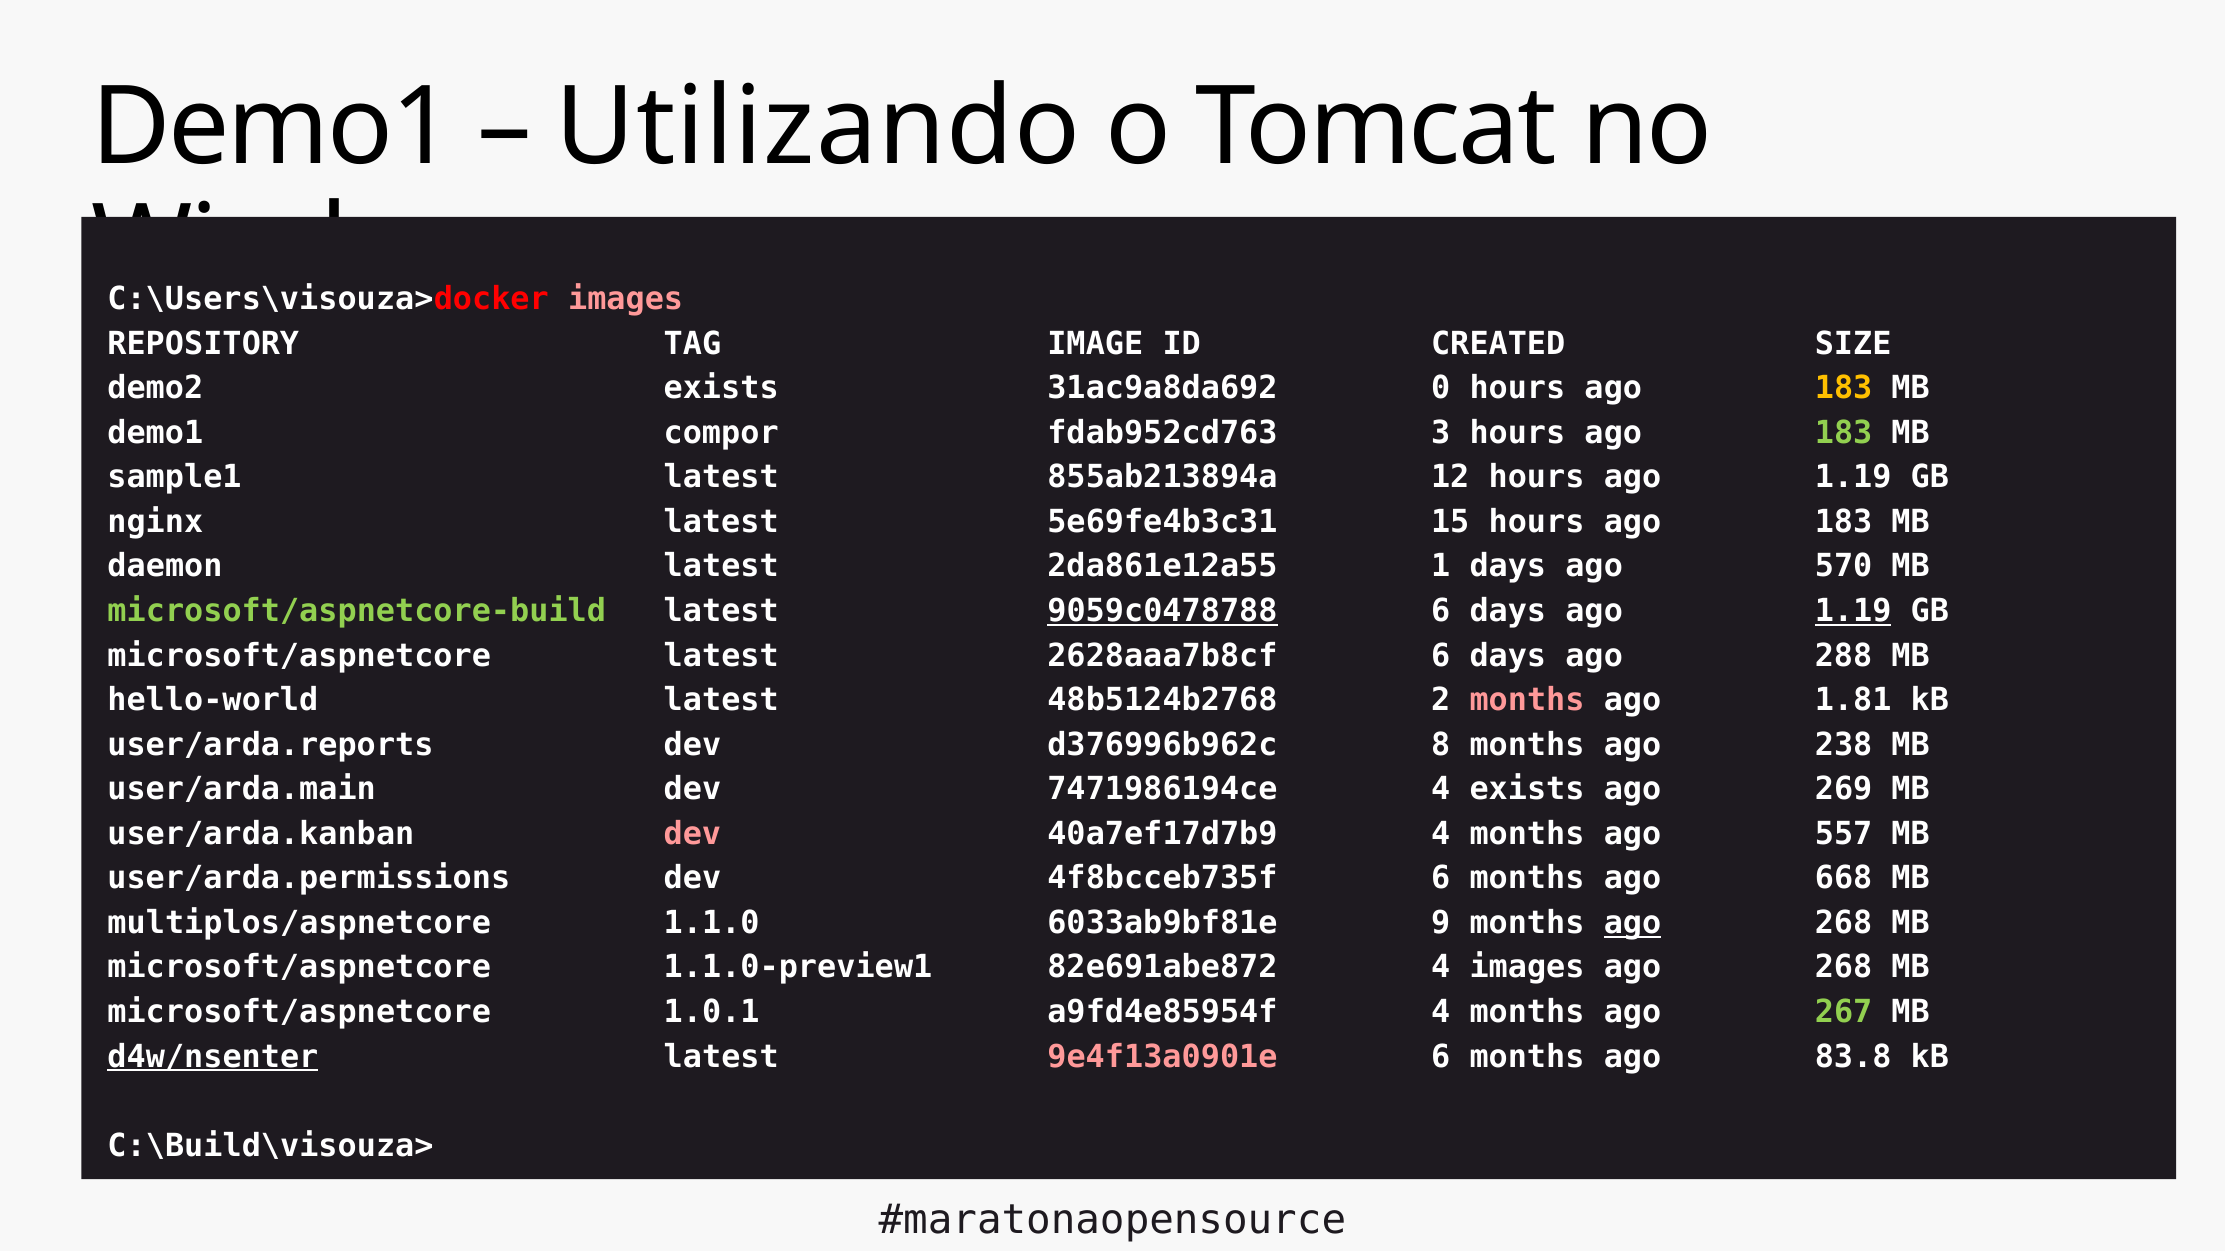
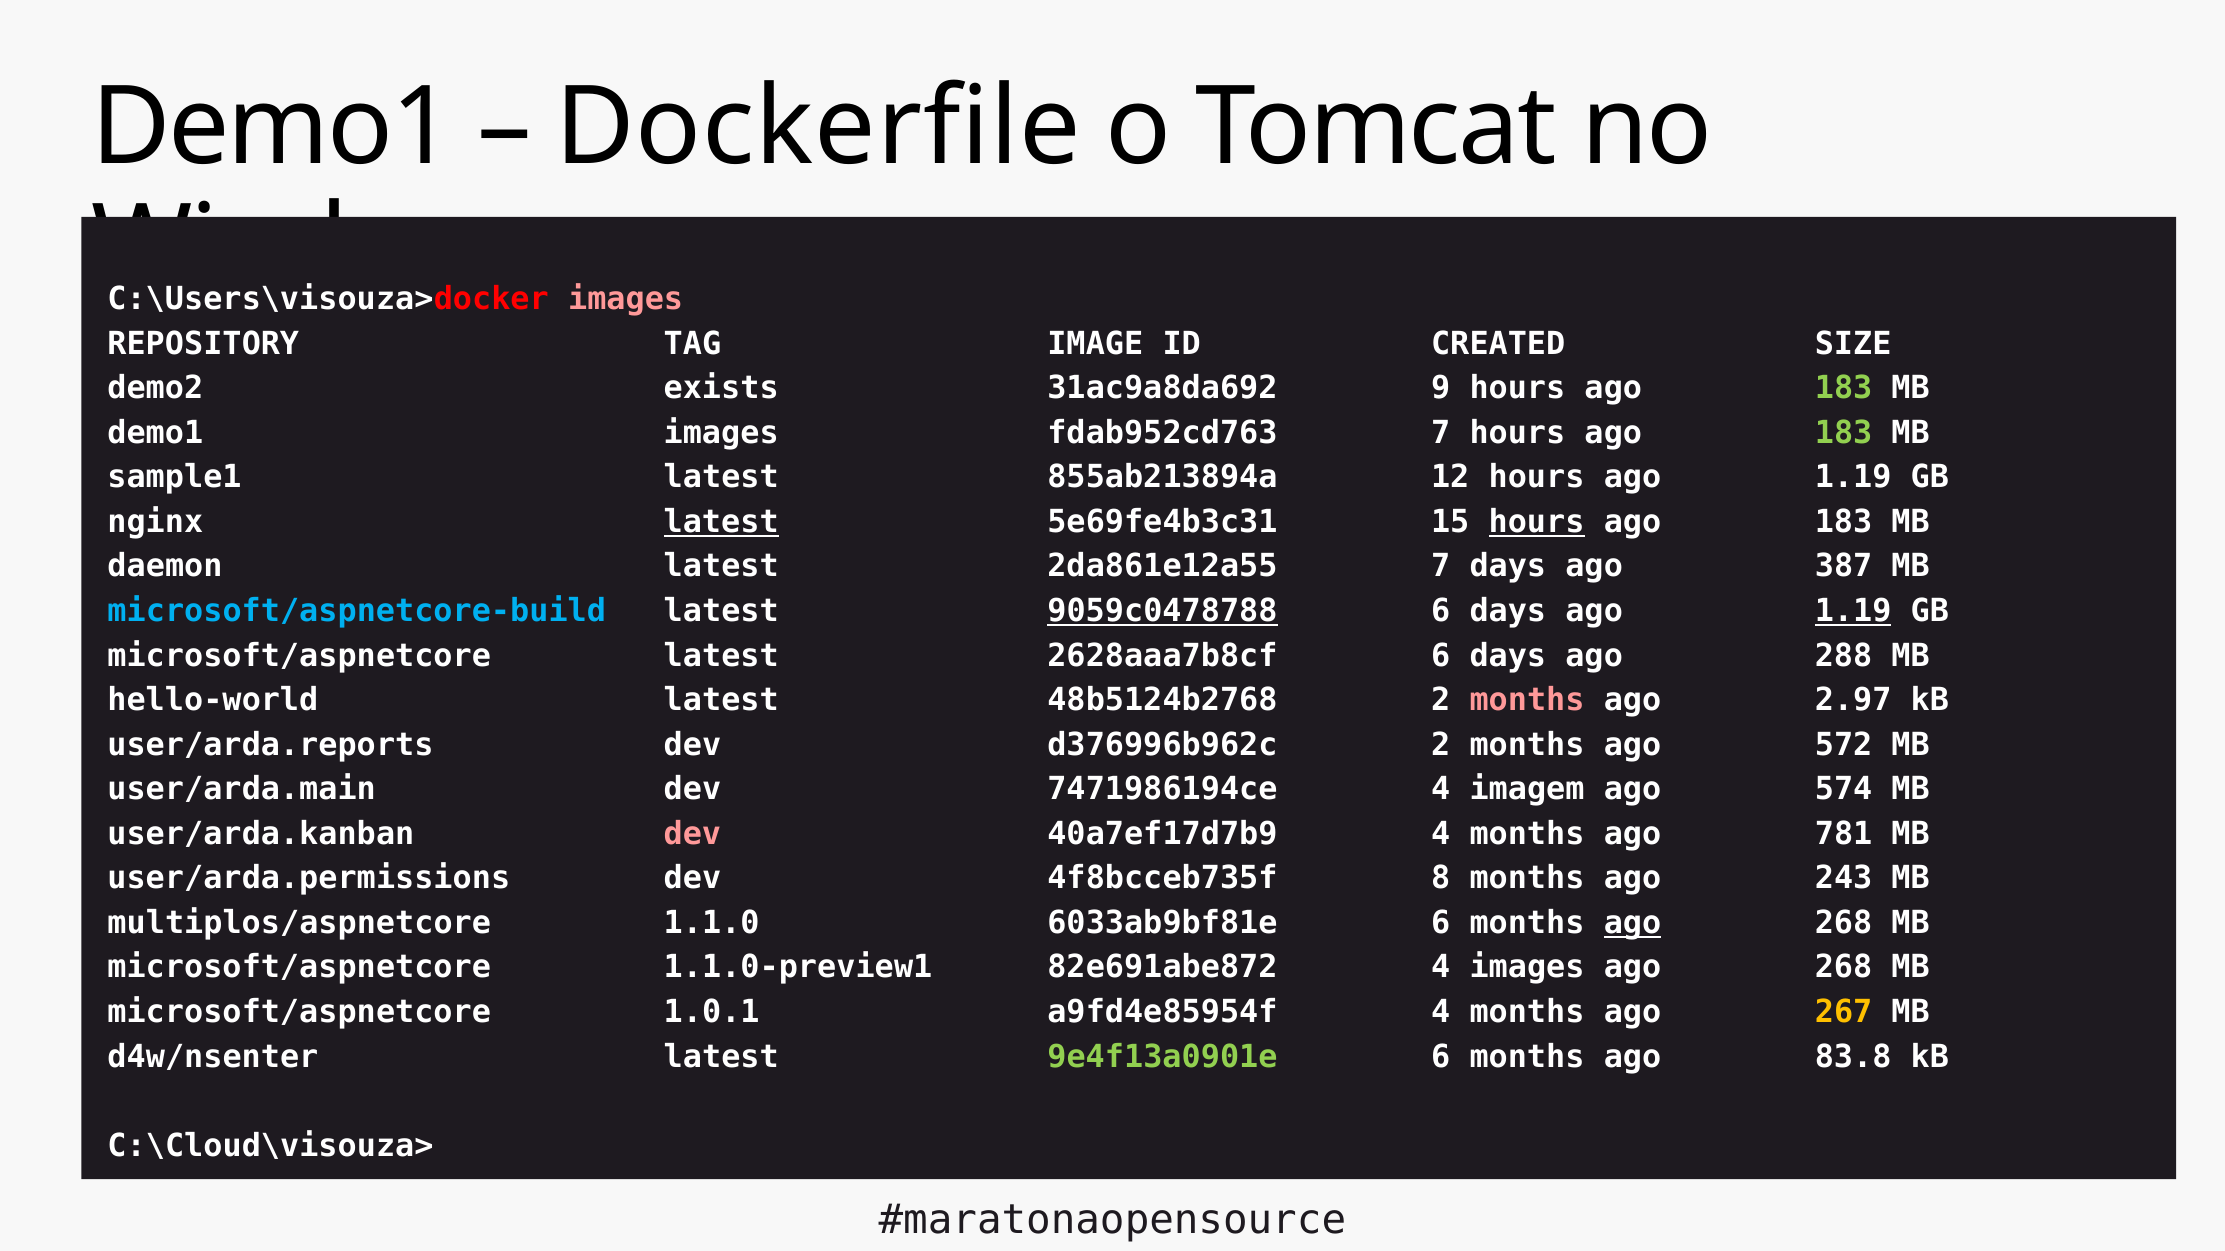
Utilizando: Utilizando -> Dockerfile (818, 127)
0: 0 -> 9 (1441, 388)
183 colour: yellow -> light green (1844, 388)
demo1 compor: compor -> images (721, 433)
fdab952cd763 3: 3 -> 7 (1441, 433)
latest underline: none -> present (721, 522)
hours underline: none -> present (1537, 522)
2da861e12a55 1: 1 -> 7 (1441, 567)
570: 570 -> 387 (1844, 567)
microsoft/aspnetcore-build colour: light green -> light blue (357, 611)
1.81: 1.81 -> 2.97 (1853, 700)
d376996b962c 8: 8 -> 2 (1441, 745)
238: 238 -> 572 (1844, 745)
4 exists: exists -> imagem (1527, 789)
269: 269 -> 574 (1844, 789)
557: 557 -> 781 (1844, 834)
4f8bcceb735f 6: 6 -> 8 (1441, 879)
668: 668 -> 243 (1844, 879)
6033ab9bf81e 9: 9 -> 6 (1441, 923)
267 colour: light green -> yellow (1844, 1012)
d4w/nsenter underline: present -> none (213, 1057)
9e4f13a0901e colour: pink -> light green (1162, 1057)
C:\Build\visouza>: C:\Build\visouza> -> C:\Cloud\visouza> (271, 1146)
